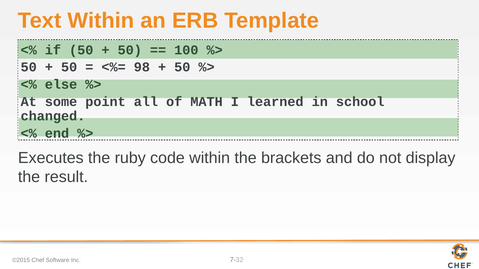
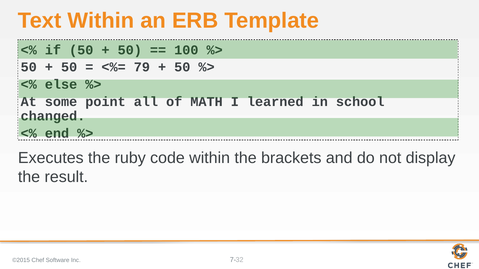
98: 98 -> 79 (142, 67)
